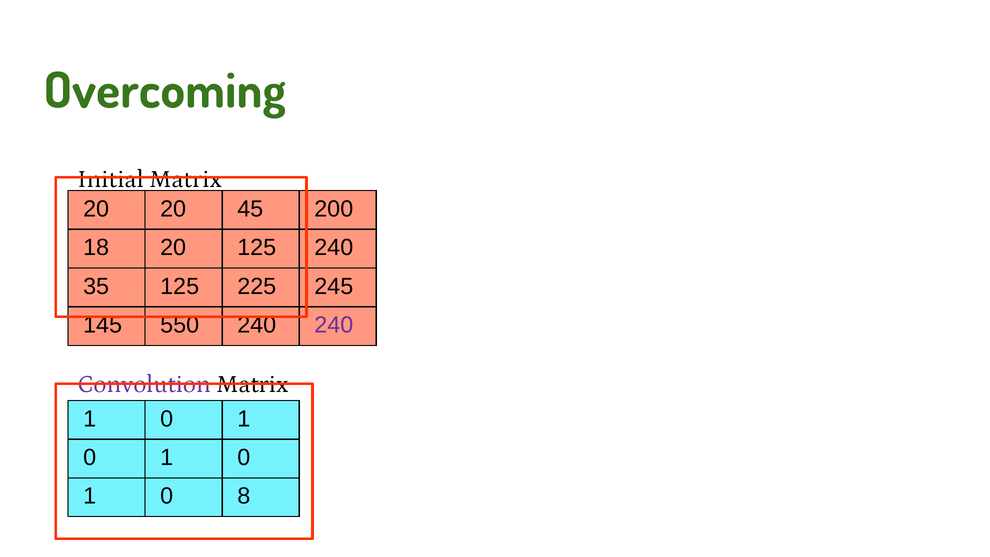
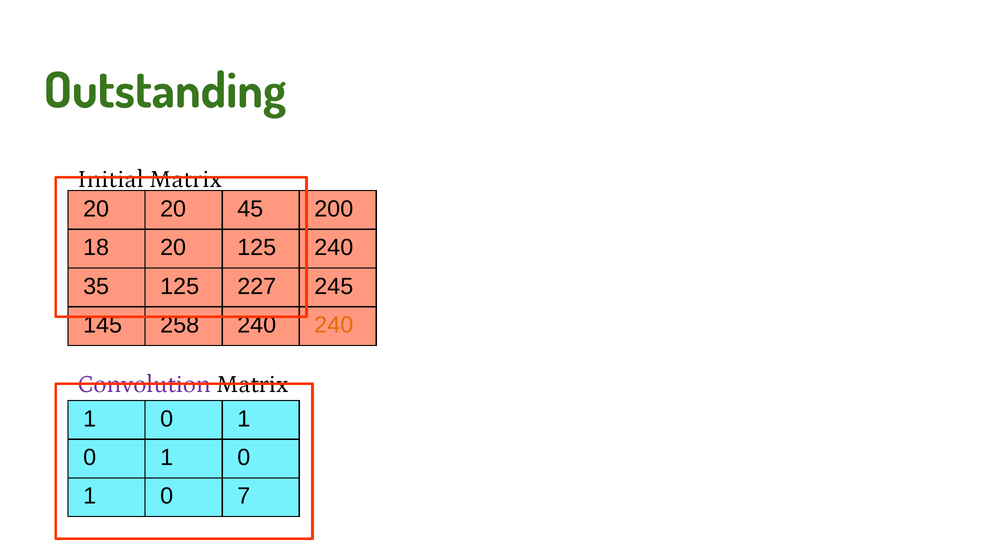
Overcoming: Overcoming -> Outstanding (165, 91)
225: 225 -> 227 (257, 286)
550: 550 -> 258 (180, 325)
240 colour: purple -> orange (334, 325)
8: 8 -> 7 (244, 496)
